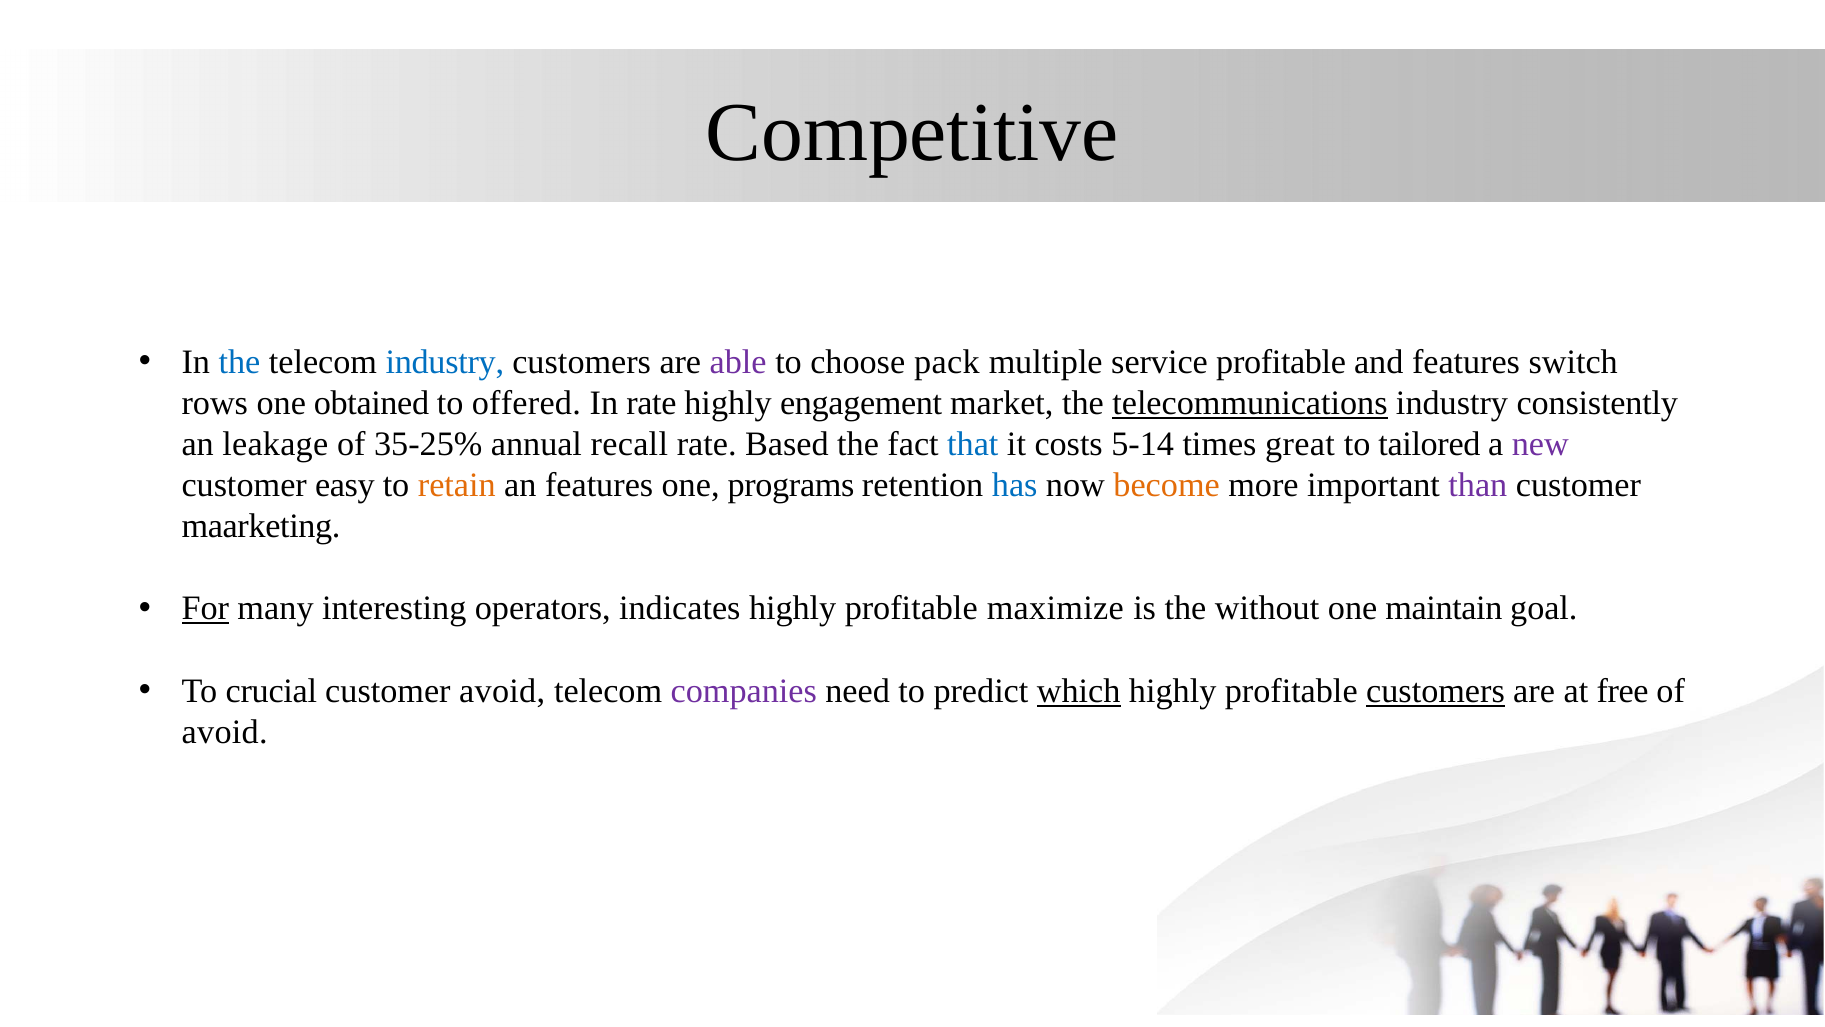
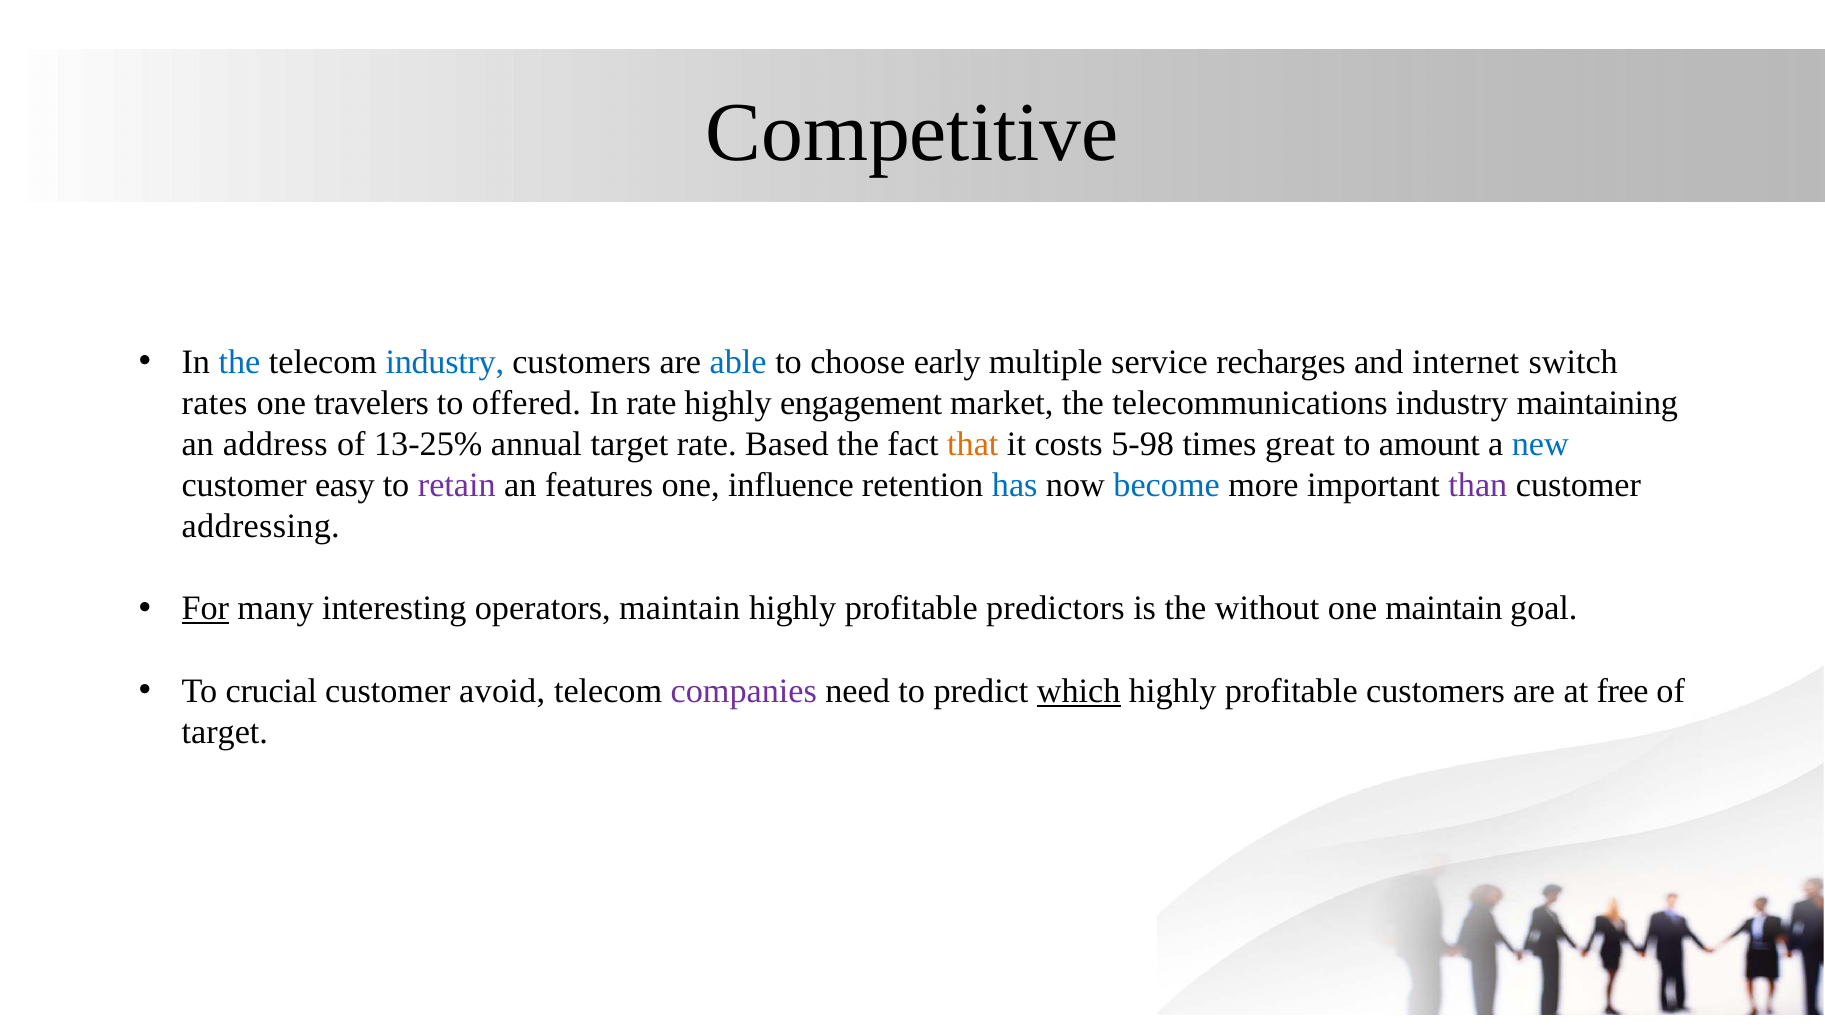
able colour: purple -> blue (738, 362)
pack: pack -> early (947, 362)
service profitable: profitable -> recharges (1281, 362)
and features: features -> internet (1466, 362)
rows: rows -> rates (215, 403)
obtained: obtained -> travelers (371, 403)
telecommunications underline: present -> none (1250, 403)
consistently: consistently -> maintaining (1597, 403)
leakage: leakage -> address (275, 444)
35-25%: 35-25% -> 13-25% (428, 444)
annual recall: recall -> target (629, 444)
that colour: blue -> orange (973, 444)
5-14: 5-14 -> 5-98 (1143, 444)
tailored: tailored -> amount (1429, 444)
new colour: purple -> blue (1540, 444)
retain colour: orange -> purple (457, 485)
programs: programs -> influence (791, 485)
become colour: orange -> blue (1167, 485)
maarketing: maarketing -> addressing (261, 526)
operators indicates: indicates -> maintain (680, 608)
maximize: maximize -> predictors (1055, 608)
customers underline: present -> none (1436, 691)
avoid: avoid -> target (225, 732)
